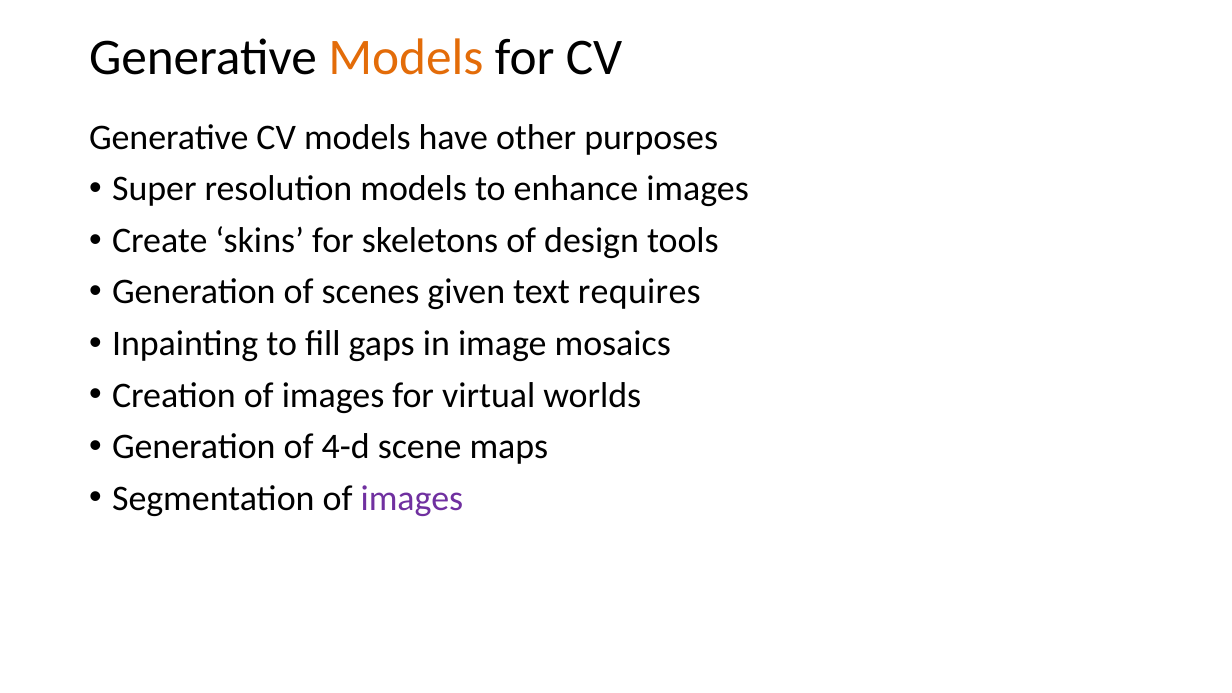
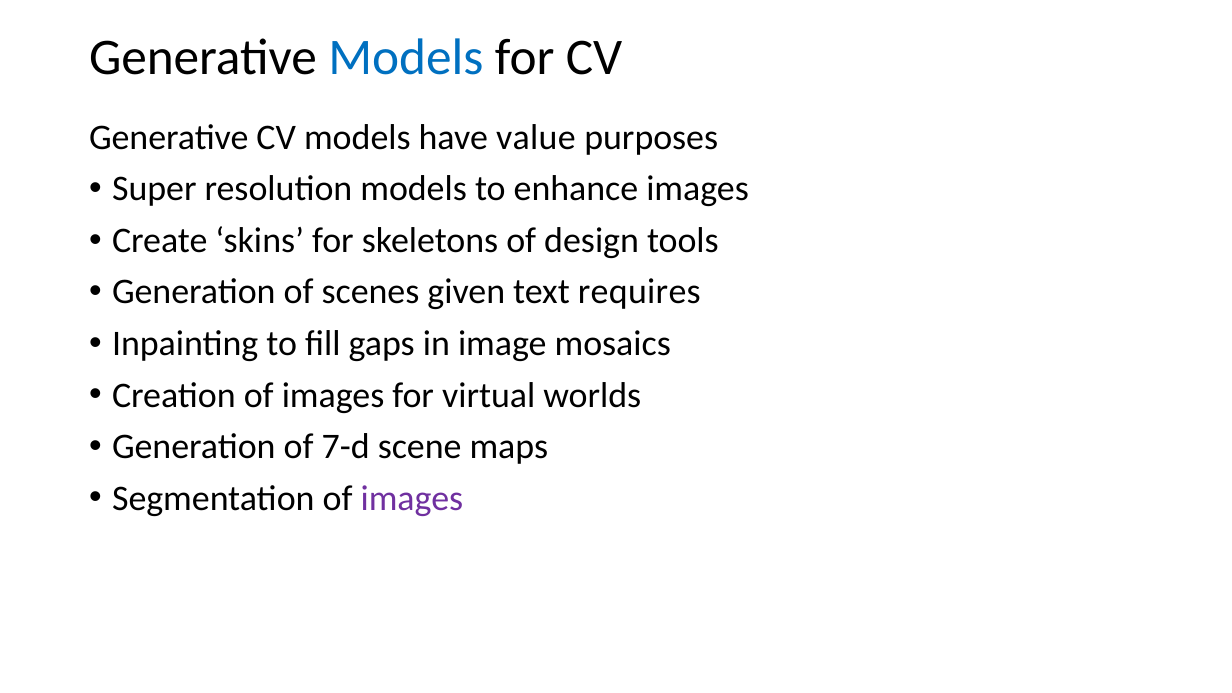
Models colour: orange -> blue (406, 58)
other: other -> value (536, 137)
4-d: 4-d -> 7-d (346, 447)
